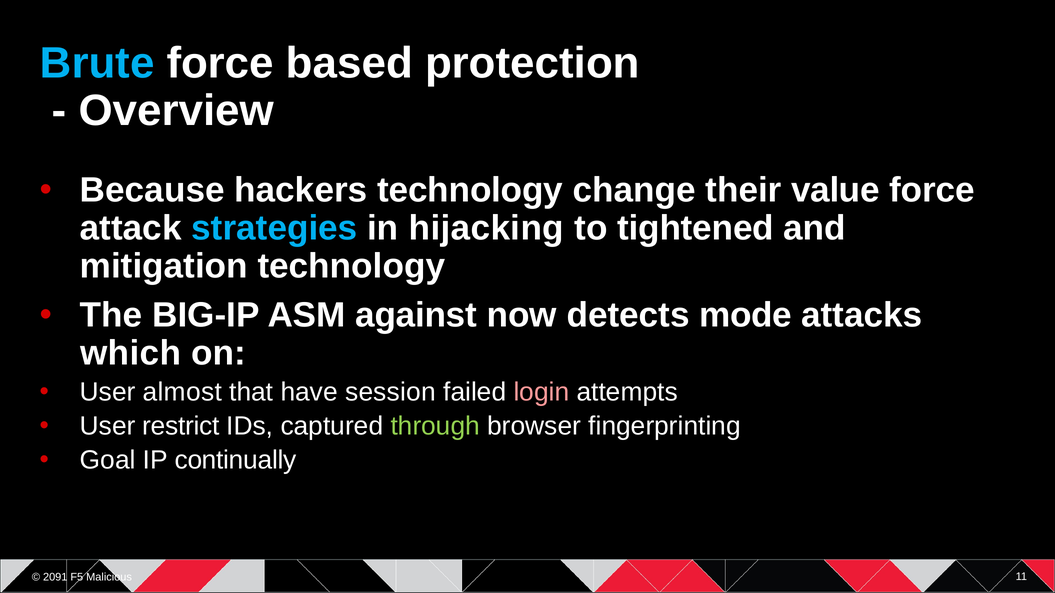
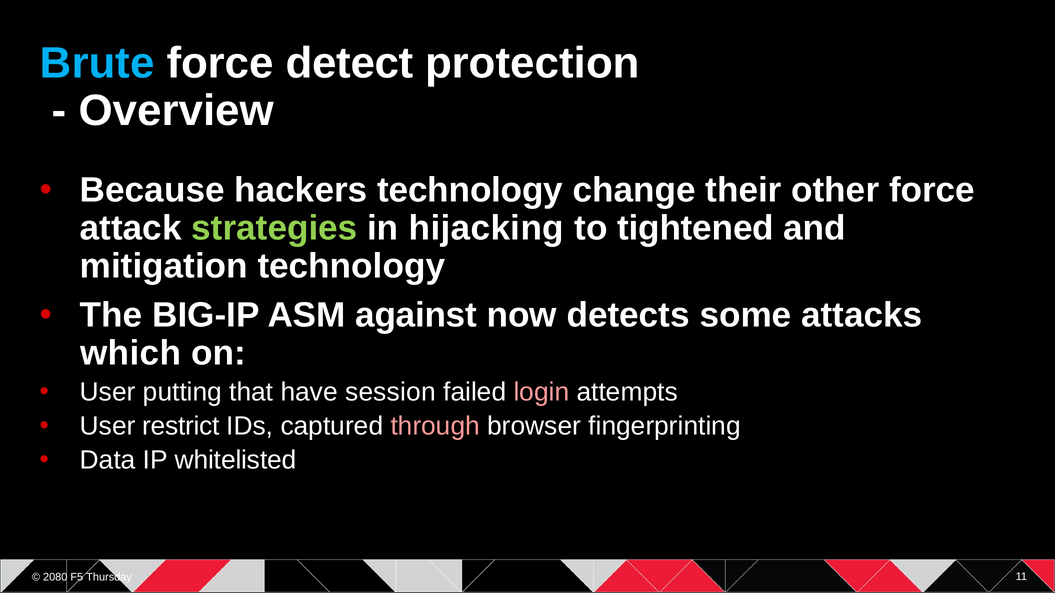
based: based -> detect (350, 63)
value: value -> other (835, 191)
strategies colour: light blue -> light green (274, 229)
mode: mode -> some (745, 316)
almost: almost -> putting (182, 392)
through colour: light green -> pink (435, 426)
Goal: Goal -> Data (108, 460)
continually: continually -> whitelisted (236, 460)
2091: 2091 -> 2080 (55, 578)
Malicious: Malicious -> Thursday (109, 578)
